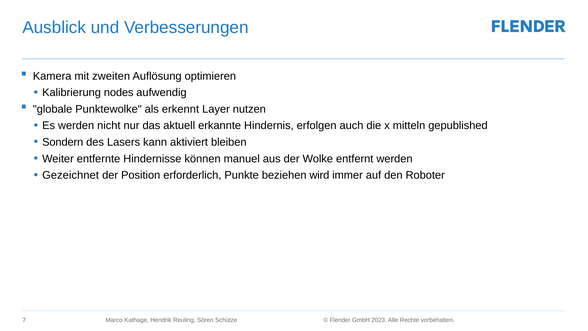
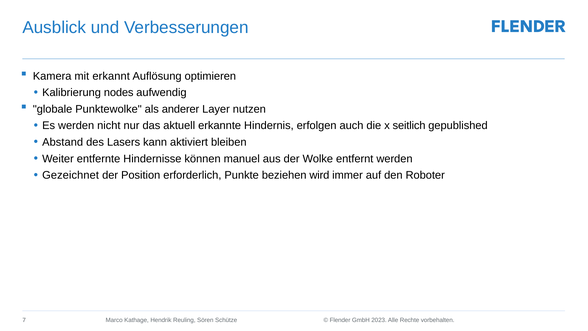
zweiten: zweiten -> erkannt (111, 76)
erkennt: erkennt -> anderer (181, 109)
mitteln: mitteln -> seitlich (409, 126)
Sondern: Sondern -> Abstand (63, 142)
